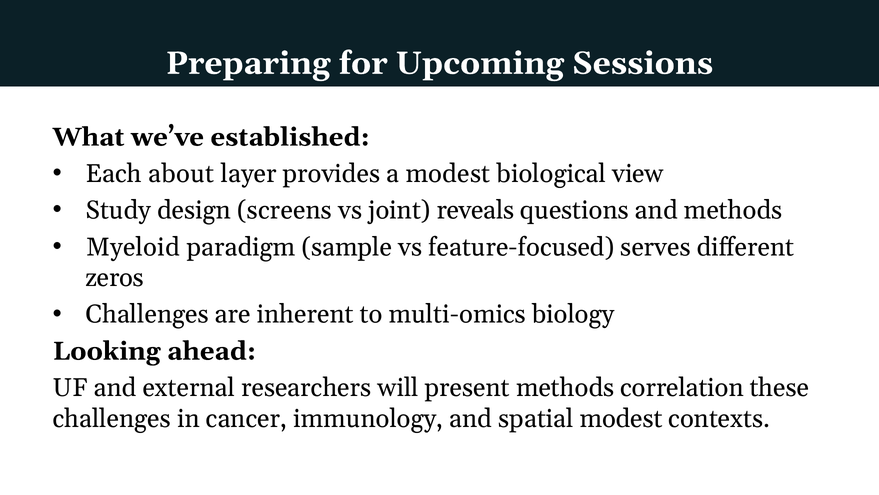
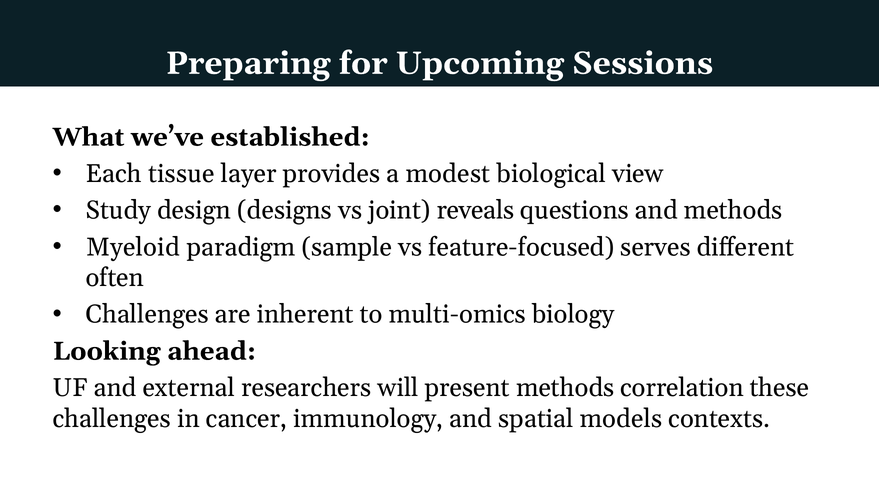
about: about -> tissue (181, 174)
screens: screens -> designs (285, 210)
zeros: zeros -> often (115, 278)
spatial modest: modest -> models (621, 418)
